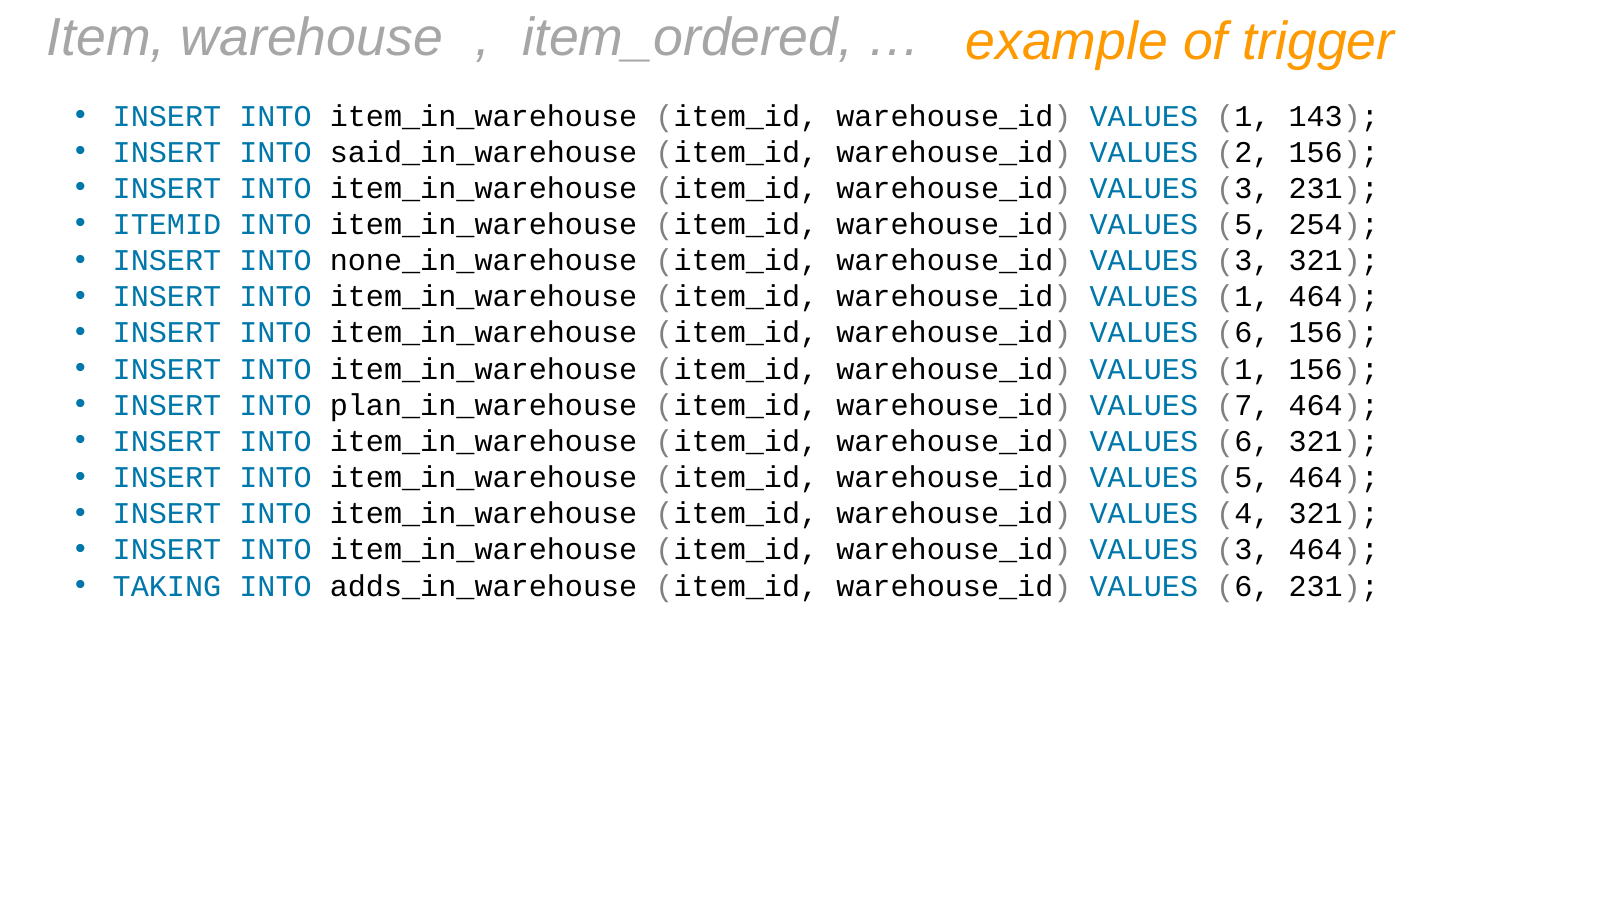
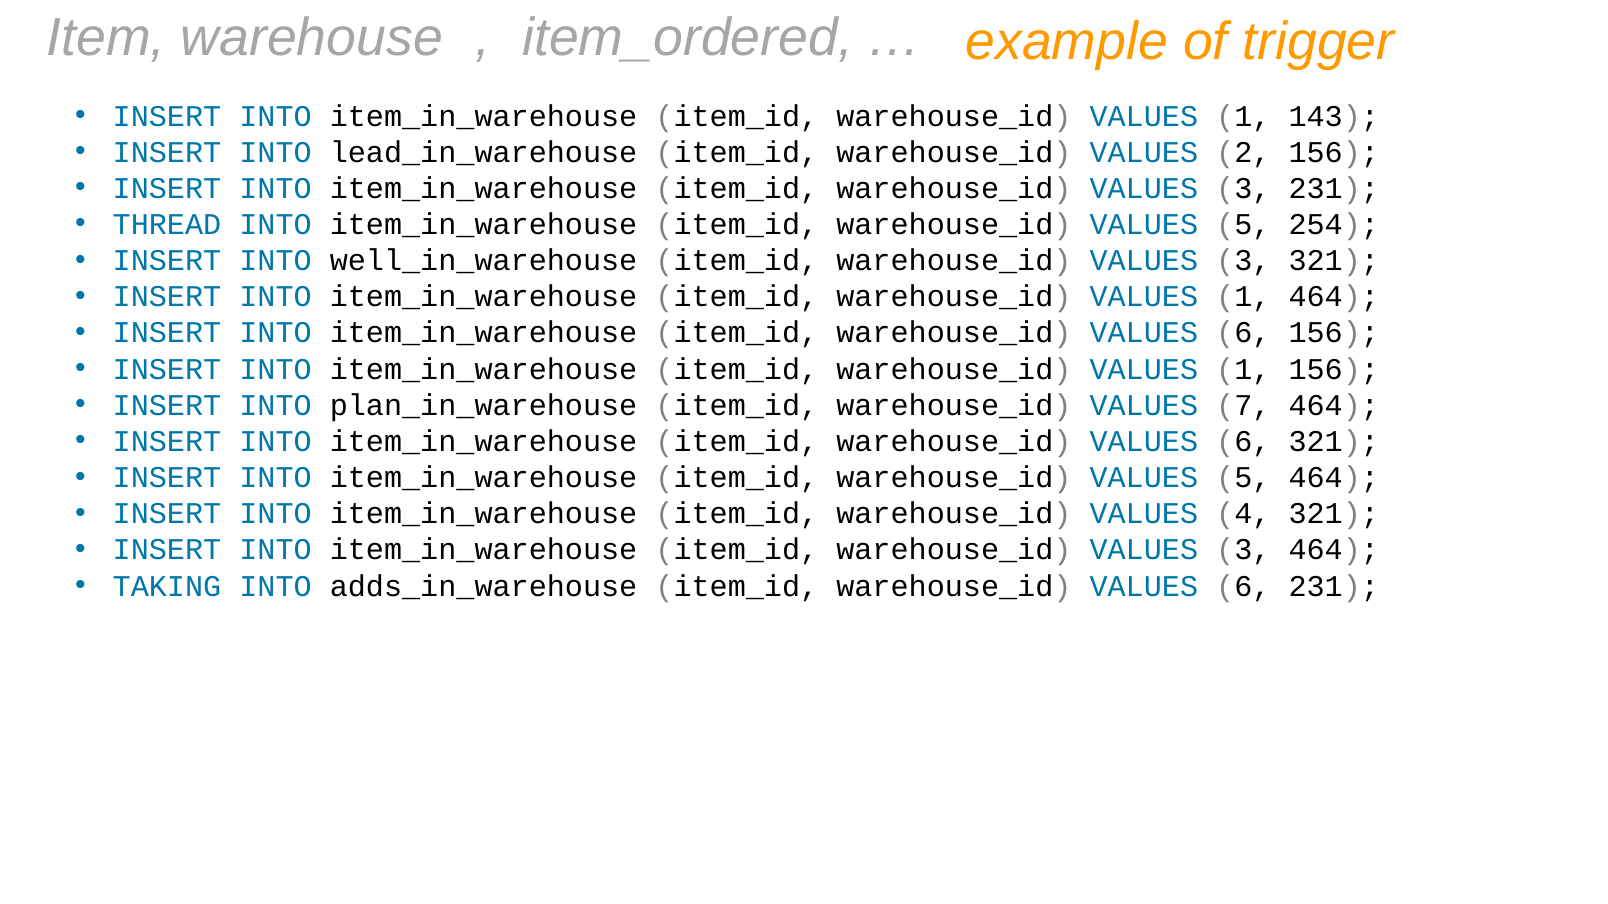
said_in_warehouse: said_in_warehouse -> lead_in_warehouse (484, 152)
ITEMID: ITEMID -> THREAD (167, 225)
none_in_warehouse: none_in_warehouse -> well_in_warehouse (484, 261)
